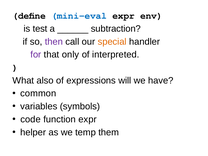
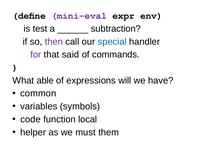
mini-eval colour: blue -> purple (79, 16)
special colour: orange -> blue (112, 42)
only: only -> said (71, 55)
interpreted: interpreted -> commands (116, 55)
also: also -> able (45, 80)
function expr: expr -> local (88, 119)
temp: temp -> must (85, 132)
